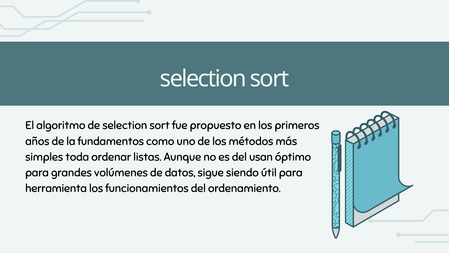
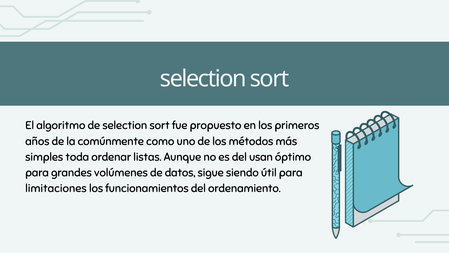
fundamentos: fundamentos -> comúnmente (111, 141)
herramienta: herramienta -> limitaciones (56, 188)
